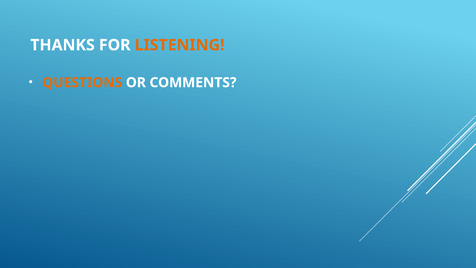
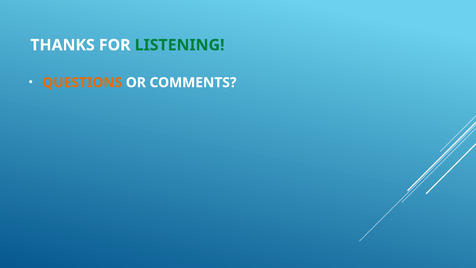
LISTENING colour: orange -> green (180, 45)
